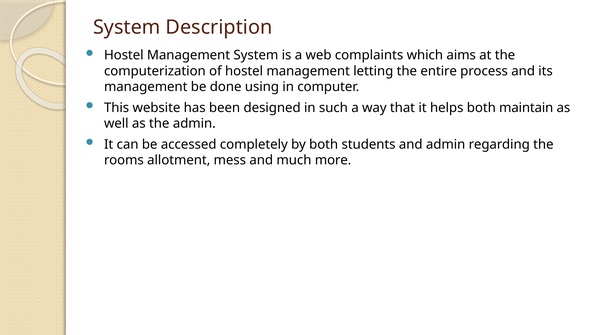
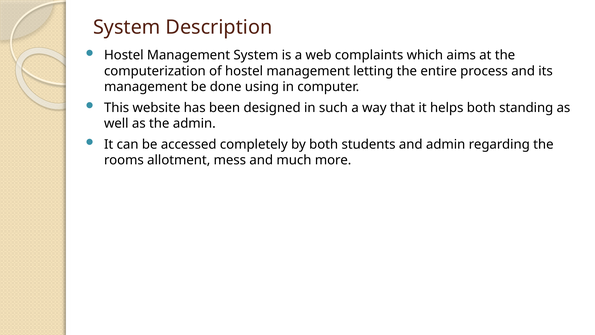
maintain: maintain -> standing (526, 108)
